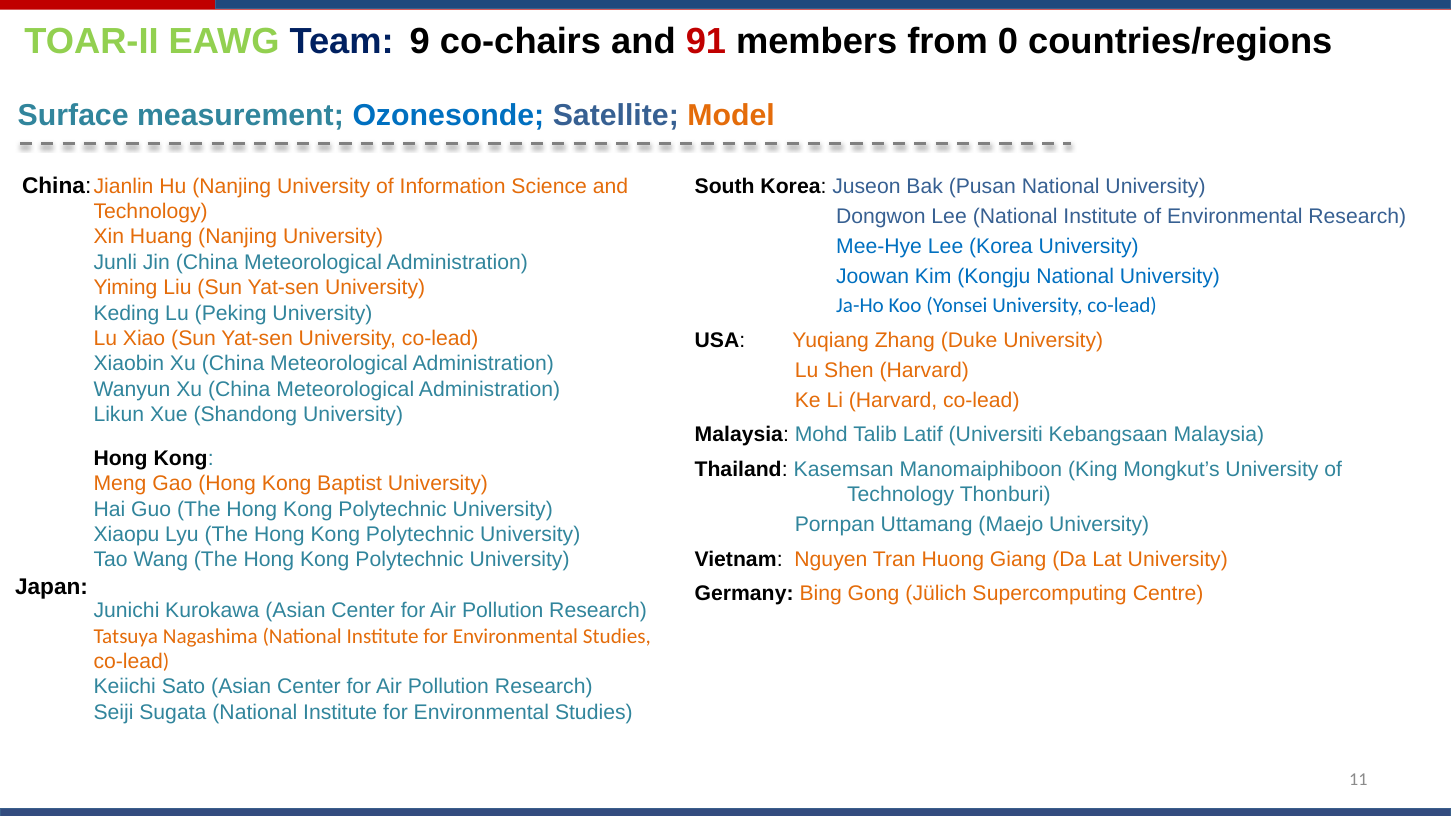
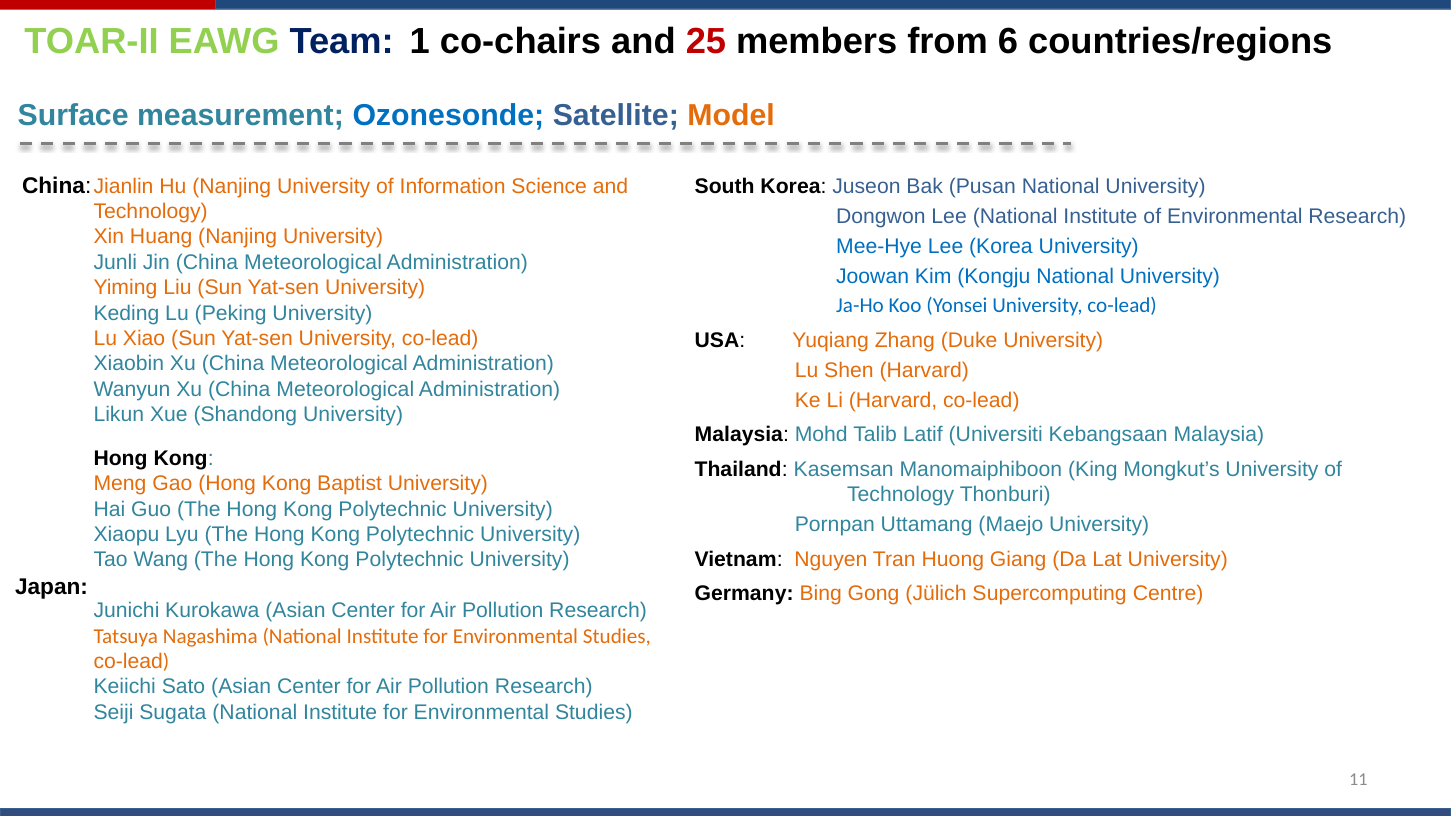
9: 9 -> 1 (420, 42)
91: 91 -> 25 (706, 42)
0: 0 -> 6 (1008, 42)
